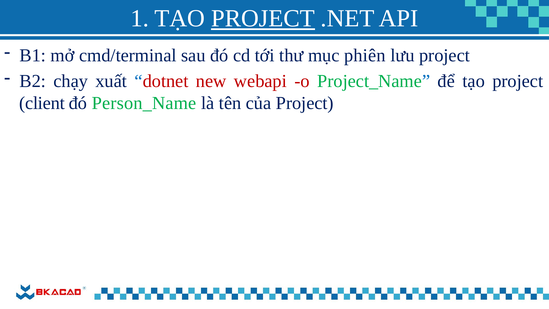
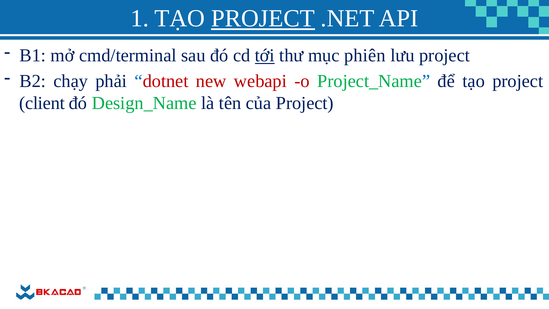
tới underline: none -> present (265, 55)
xuất: xuất -> phải (111, 81)
Person_Name: Person_Name -> Design_Name (144, 103)
